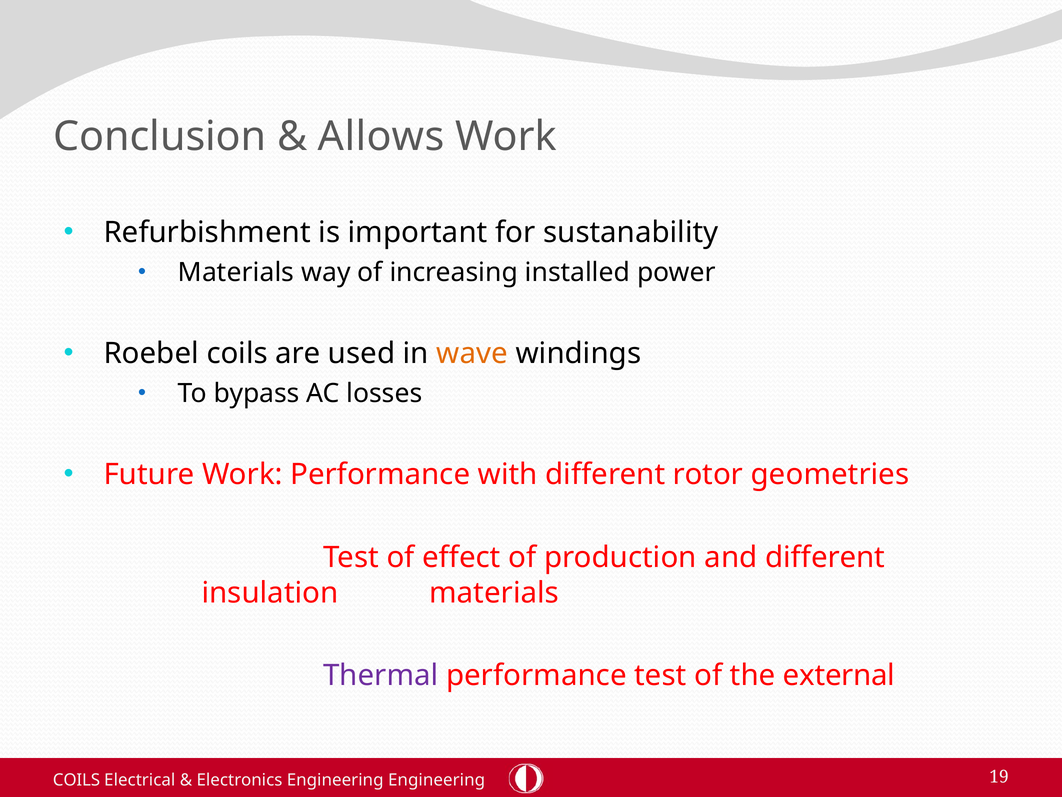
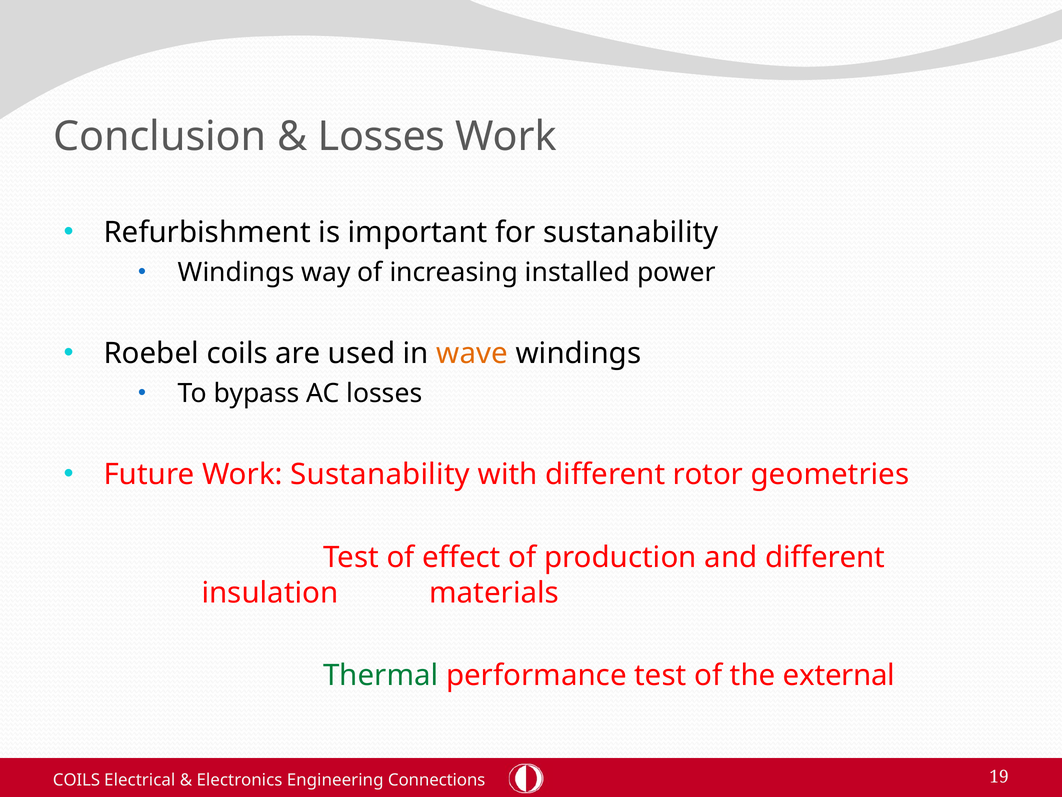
Allows: Allows -> Losses (382, 136)
Materials: Materials -> Windings (236, 272)
Work Performance: Performance -> Sustanability (380, 474)
Thermal colour: purple -> green (381, 675)
Engineering Engineering: Engineering -> Connections (437, 780)
